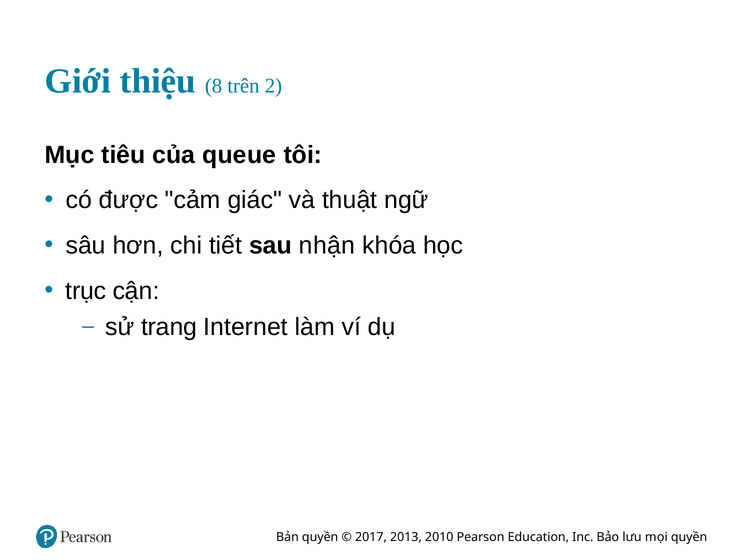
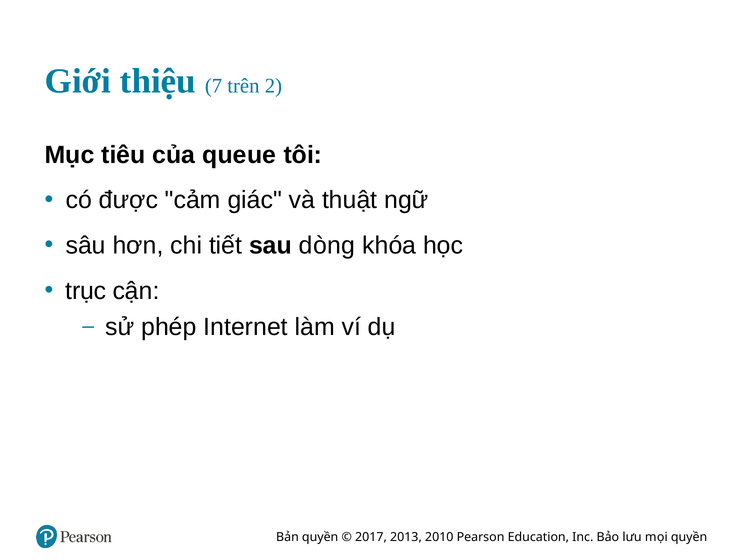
8: 8 -> 7 (214, 86)
nhận: nhận -> dòng (327, 245)
trang: trang -> phép (169, 327)
